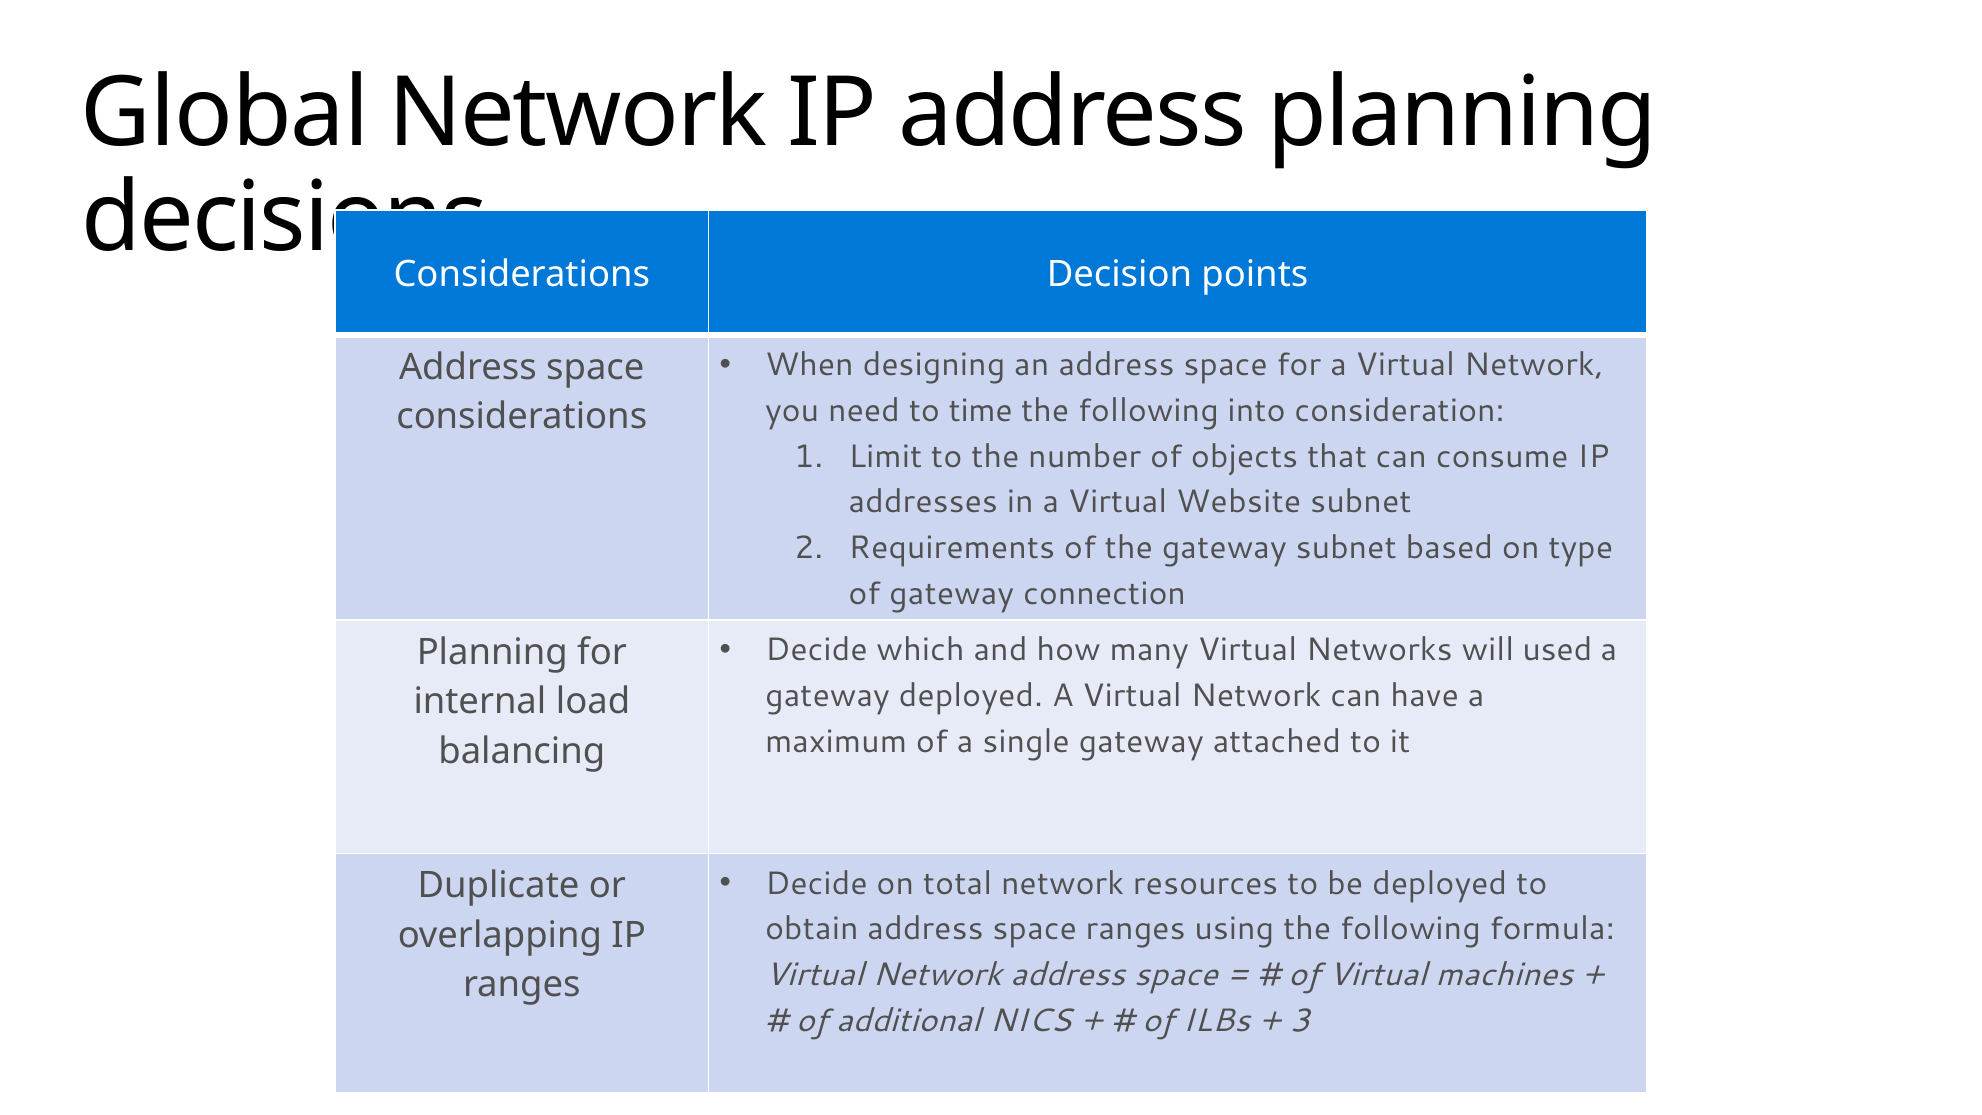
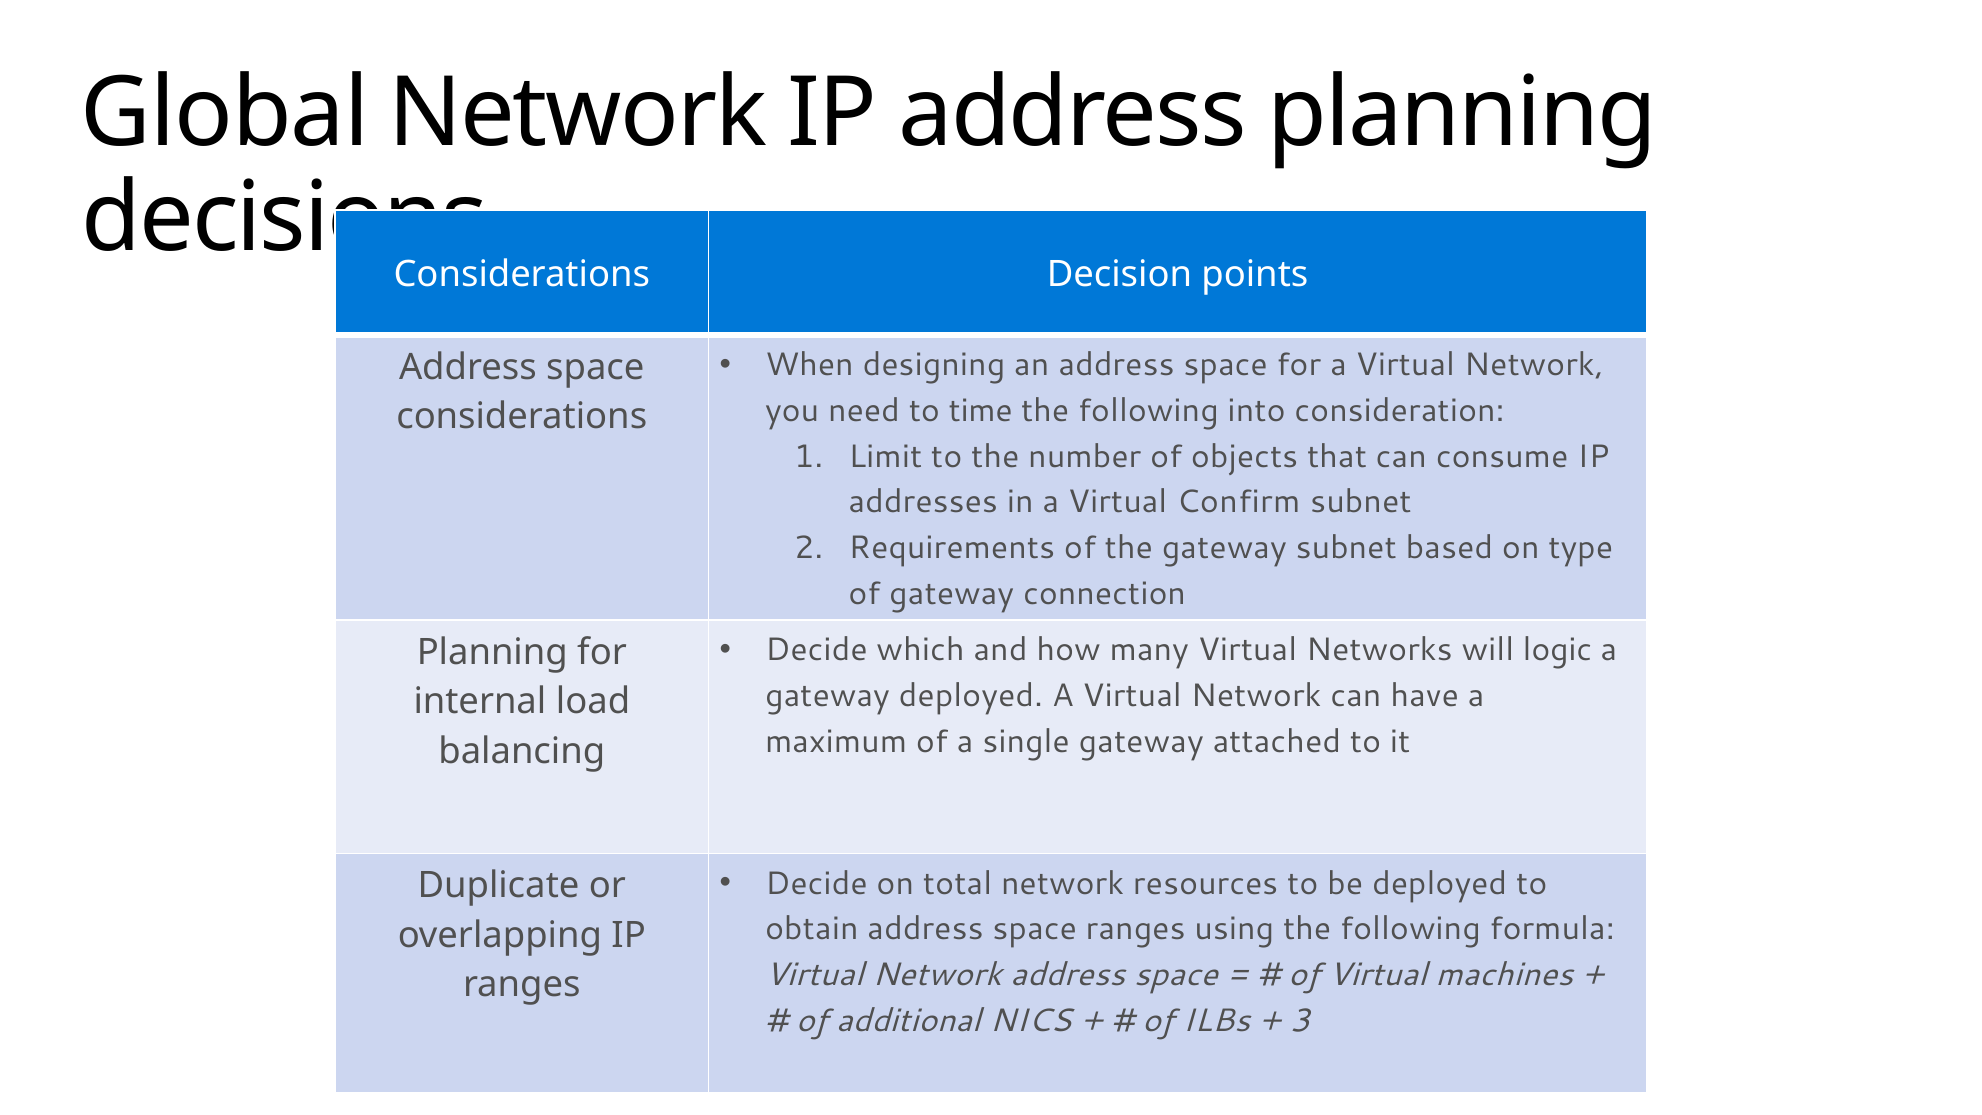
Website: Website -> Confirm (1239, 502)
used: used -> logic (1557, 650)
